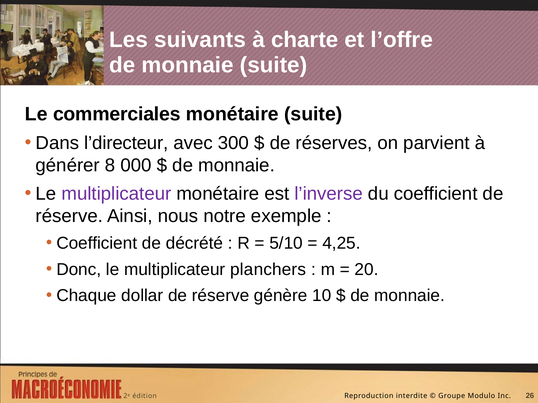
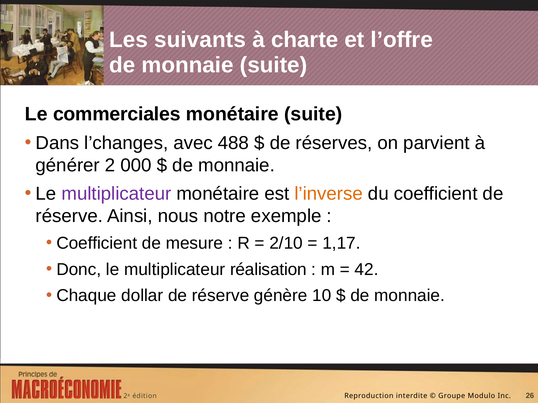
l’directeur: l’directeur -> l’changes (126, 143)
300: 300 -> 488 (233, 143)
8: 8 -> 2 (110, 166)
l’inverse colour: purple -> orange (329, 194)
décrété: décrété -> mesure (194, 243)
5/10: 5/10 -> 2/10 (286, 243)
4,25: 4,25 -> 1,17 (342, 243)
planchers: planchers -> réalisation (268, 270)
20: 20 -> 42 (367, 270)
